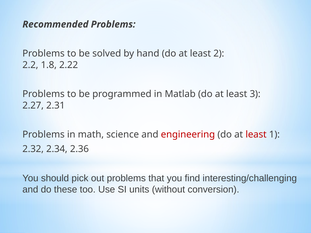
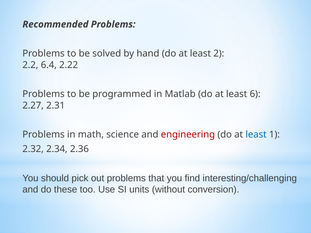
1.8: 1.8 -> 6.4 (49, 65)
3: 3 -> 6 (255, 94)
least colour: red -> blue (256, 135)
